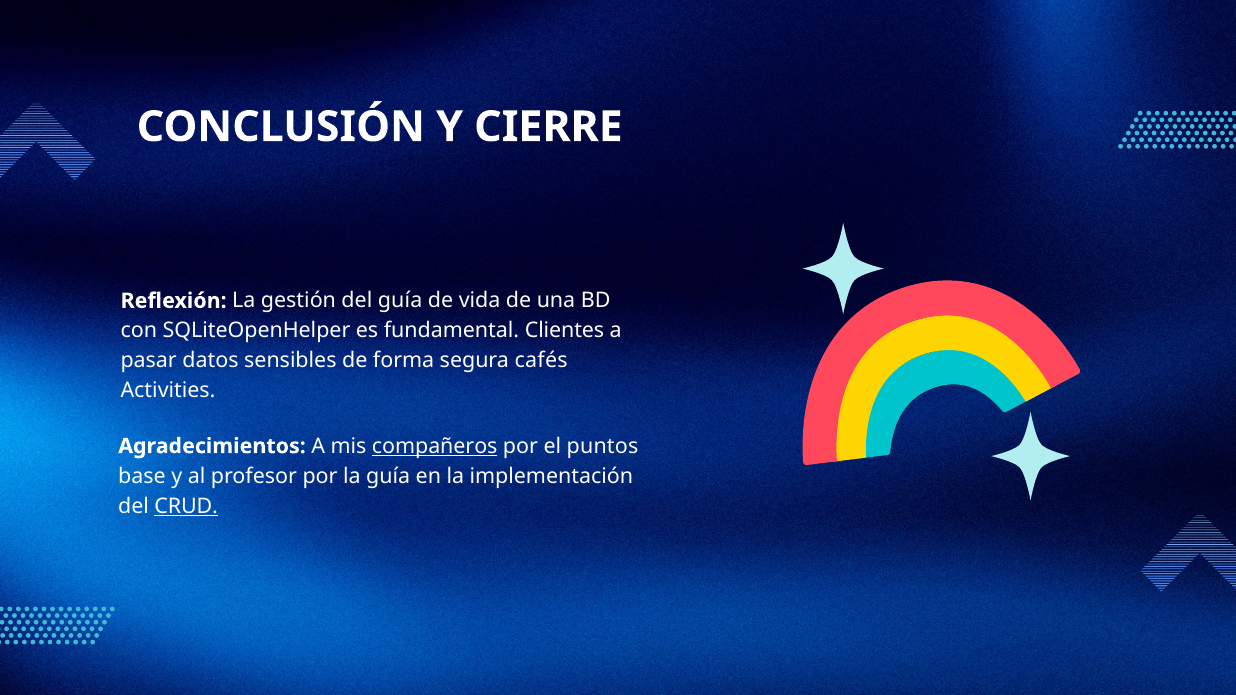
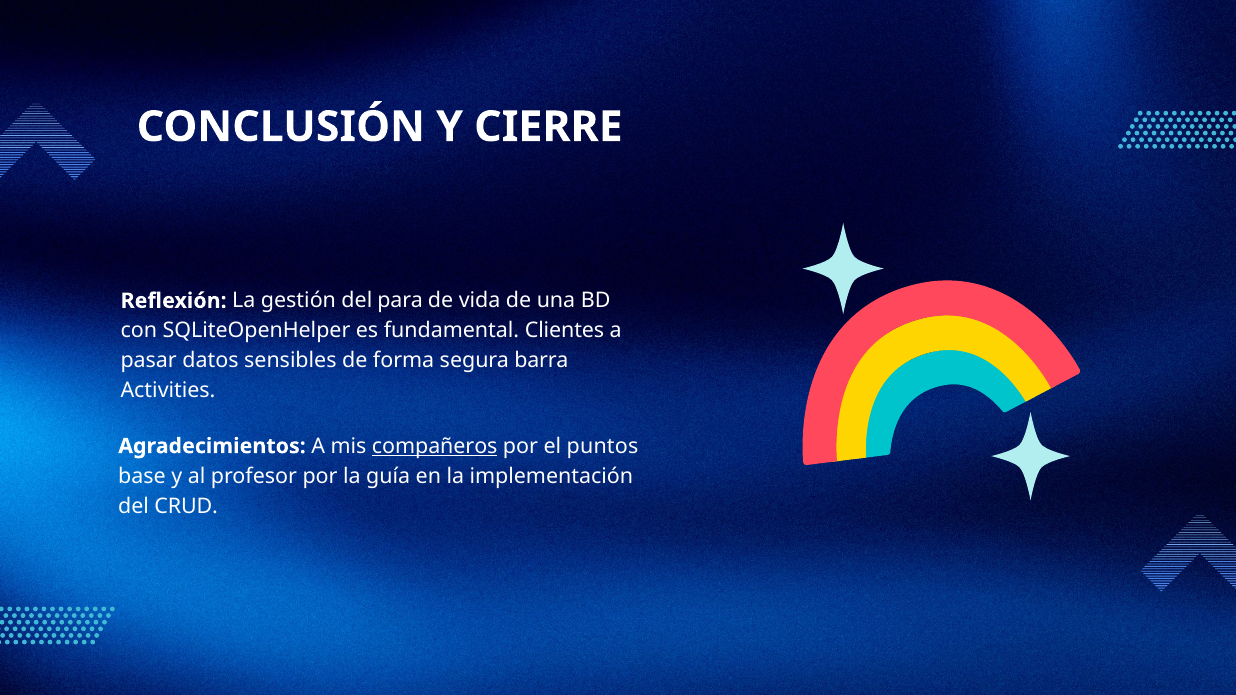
del guía: guía -> para (400, 301)
cafés: cafés -> barra (541, 361)
CRUD underline: present -> none (186, 506)
